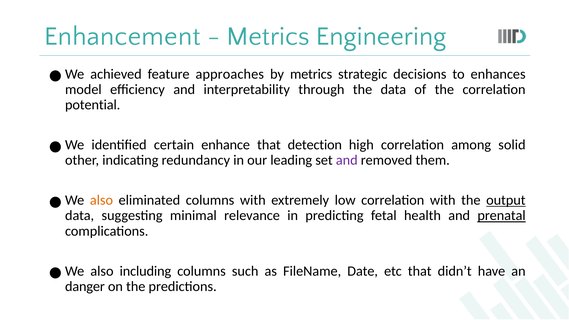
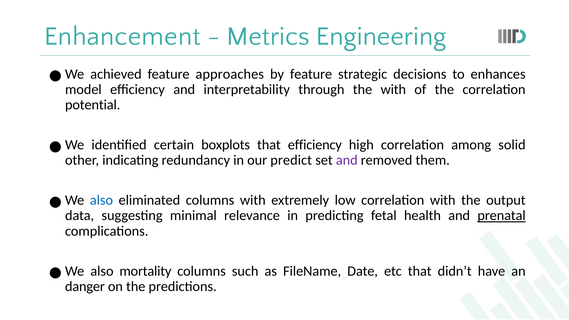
by metrics: metrics -> feature (311, 74)
the data: data -> with (393, 90)
enhance: enhance -> boxplots (226, 145)
that detection: detection -> efficiency (315, 145)
leading: leading -> predict (291, 160)
also colour: orange -> blue (101, 200)
output underline: present -> none (506, 200)
including: including -> mortality (145, 271)
